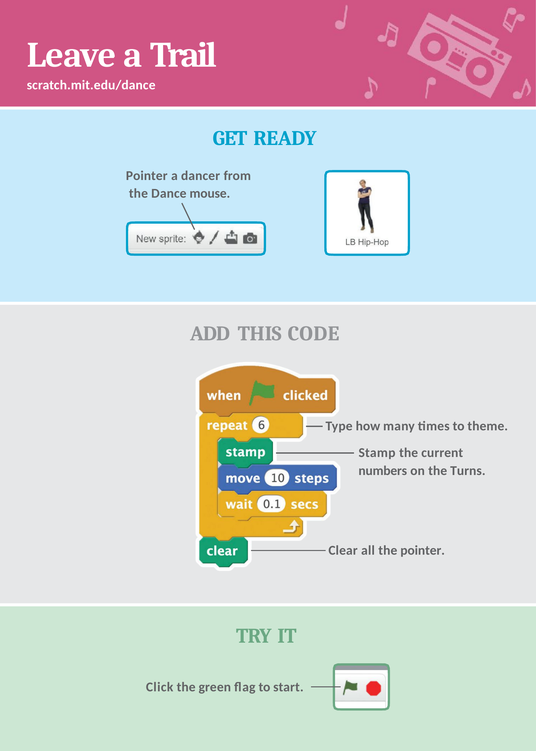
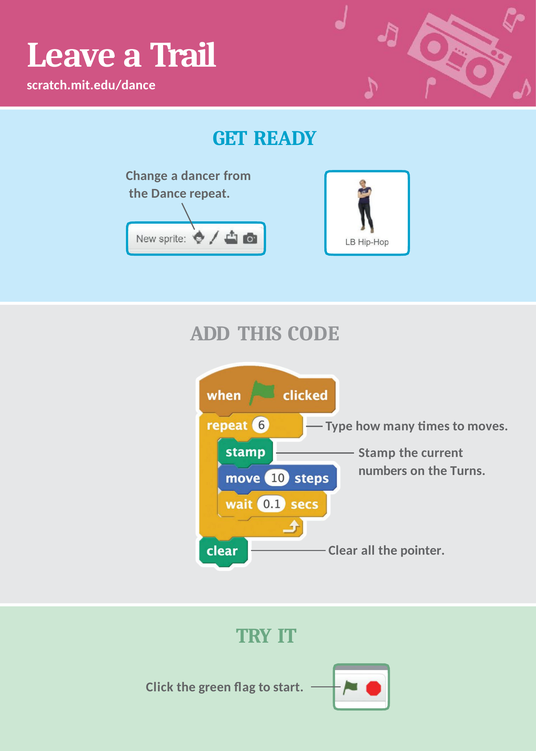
Pointer: Pointer -> Change (147, 175)
mouse: mouse -> repeat (210, 193)
theme: theme -> moves (488, 426)
